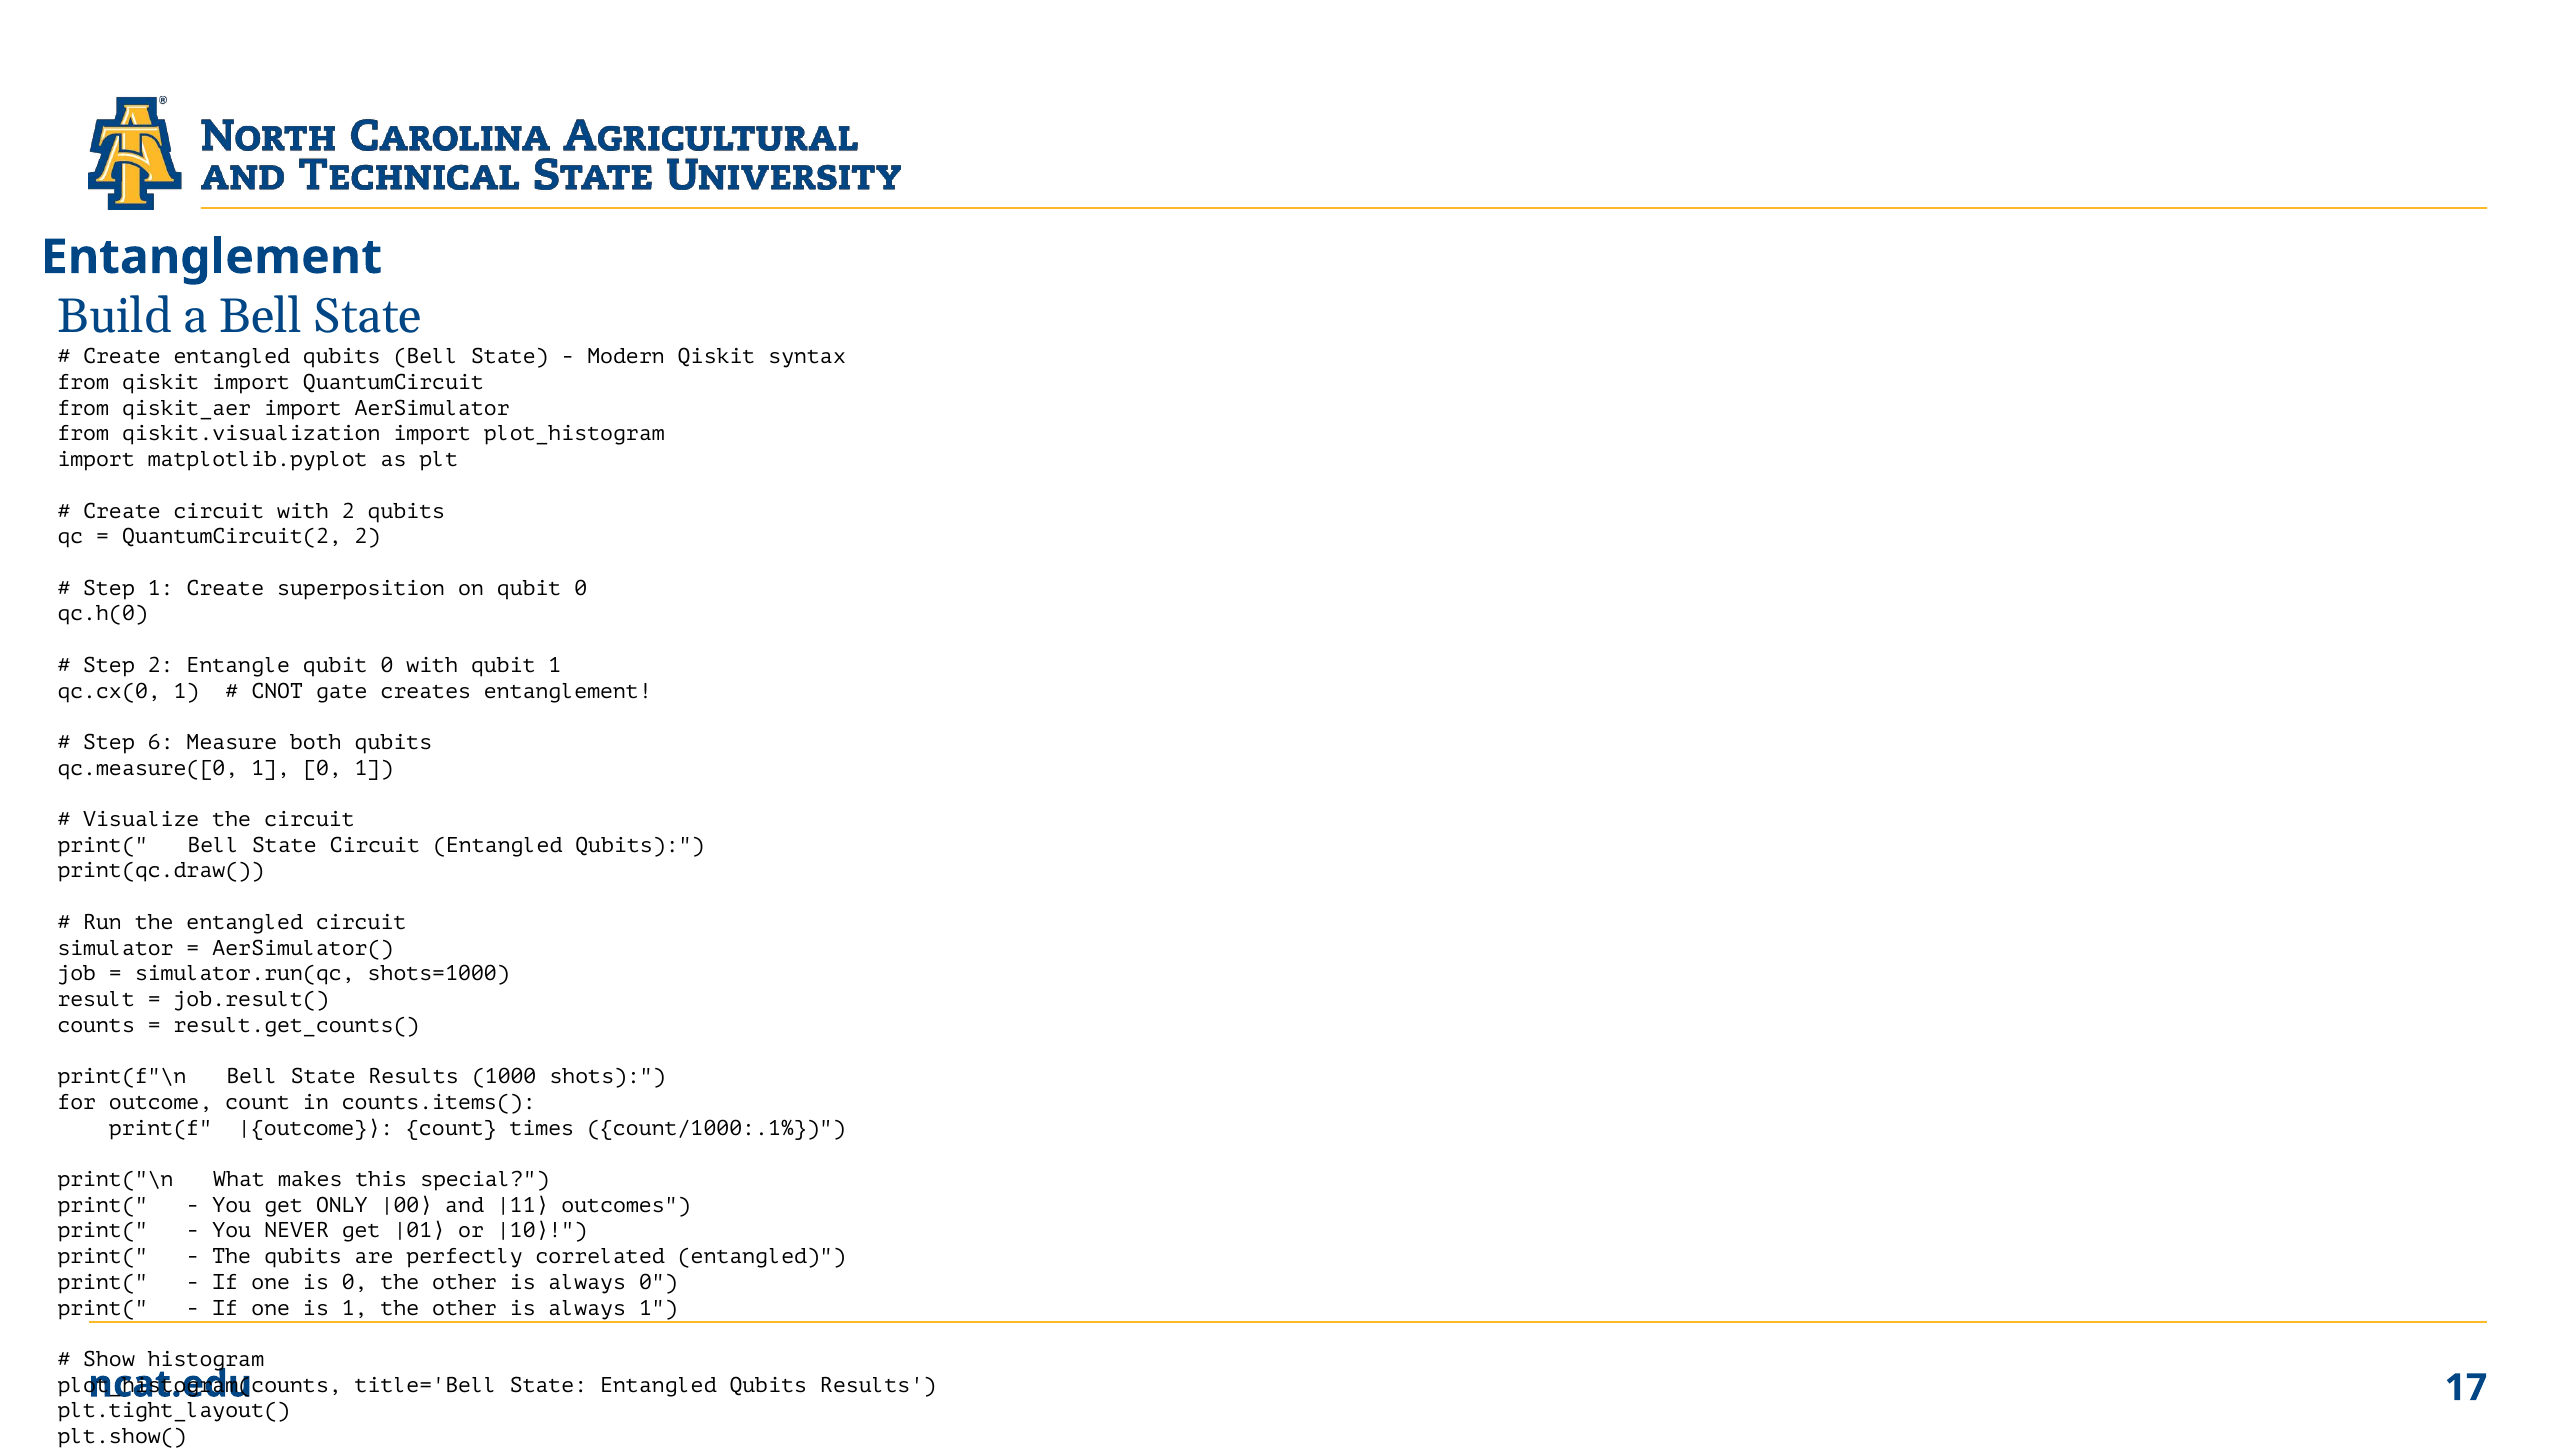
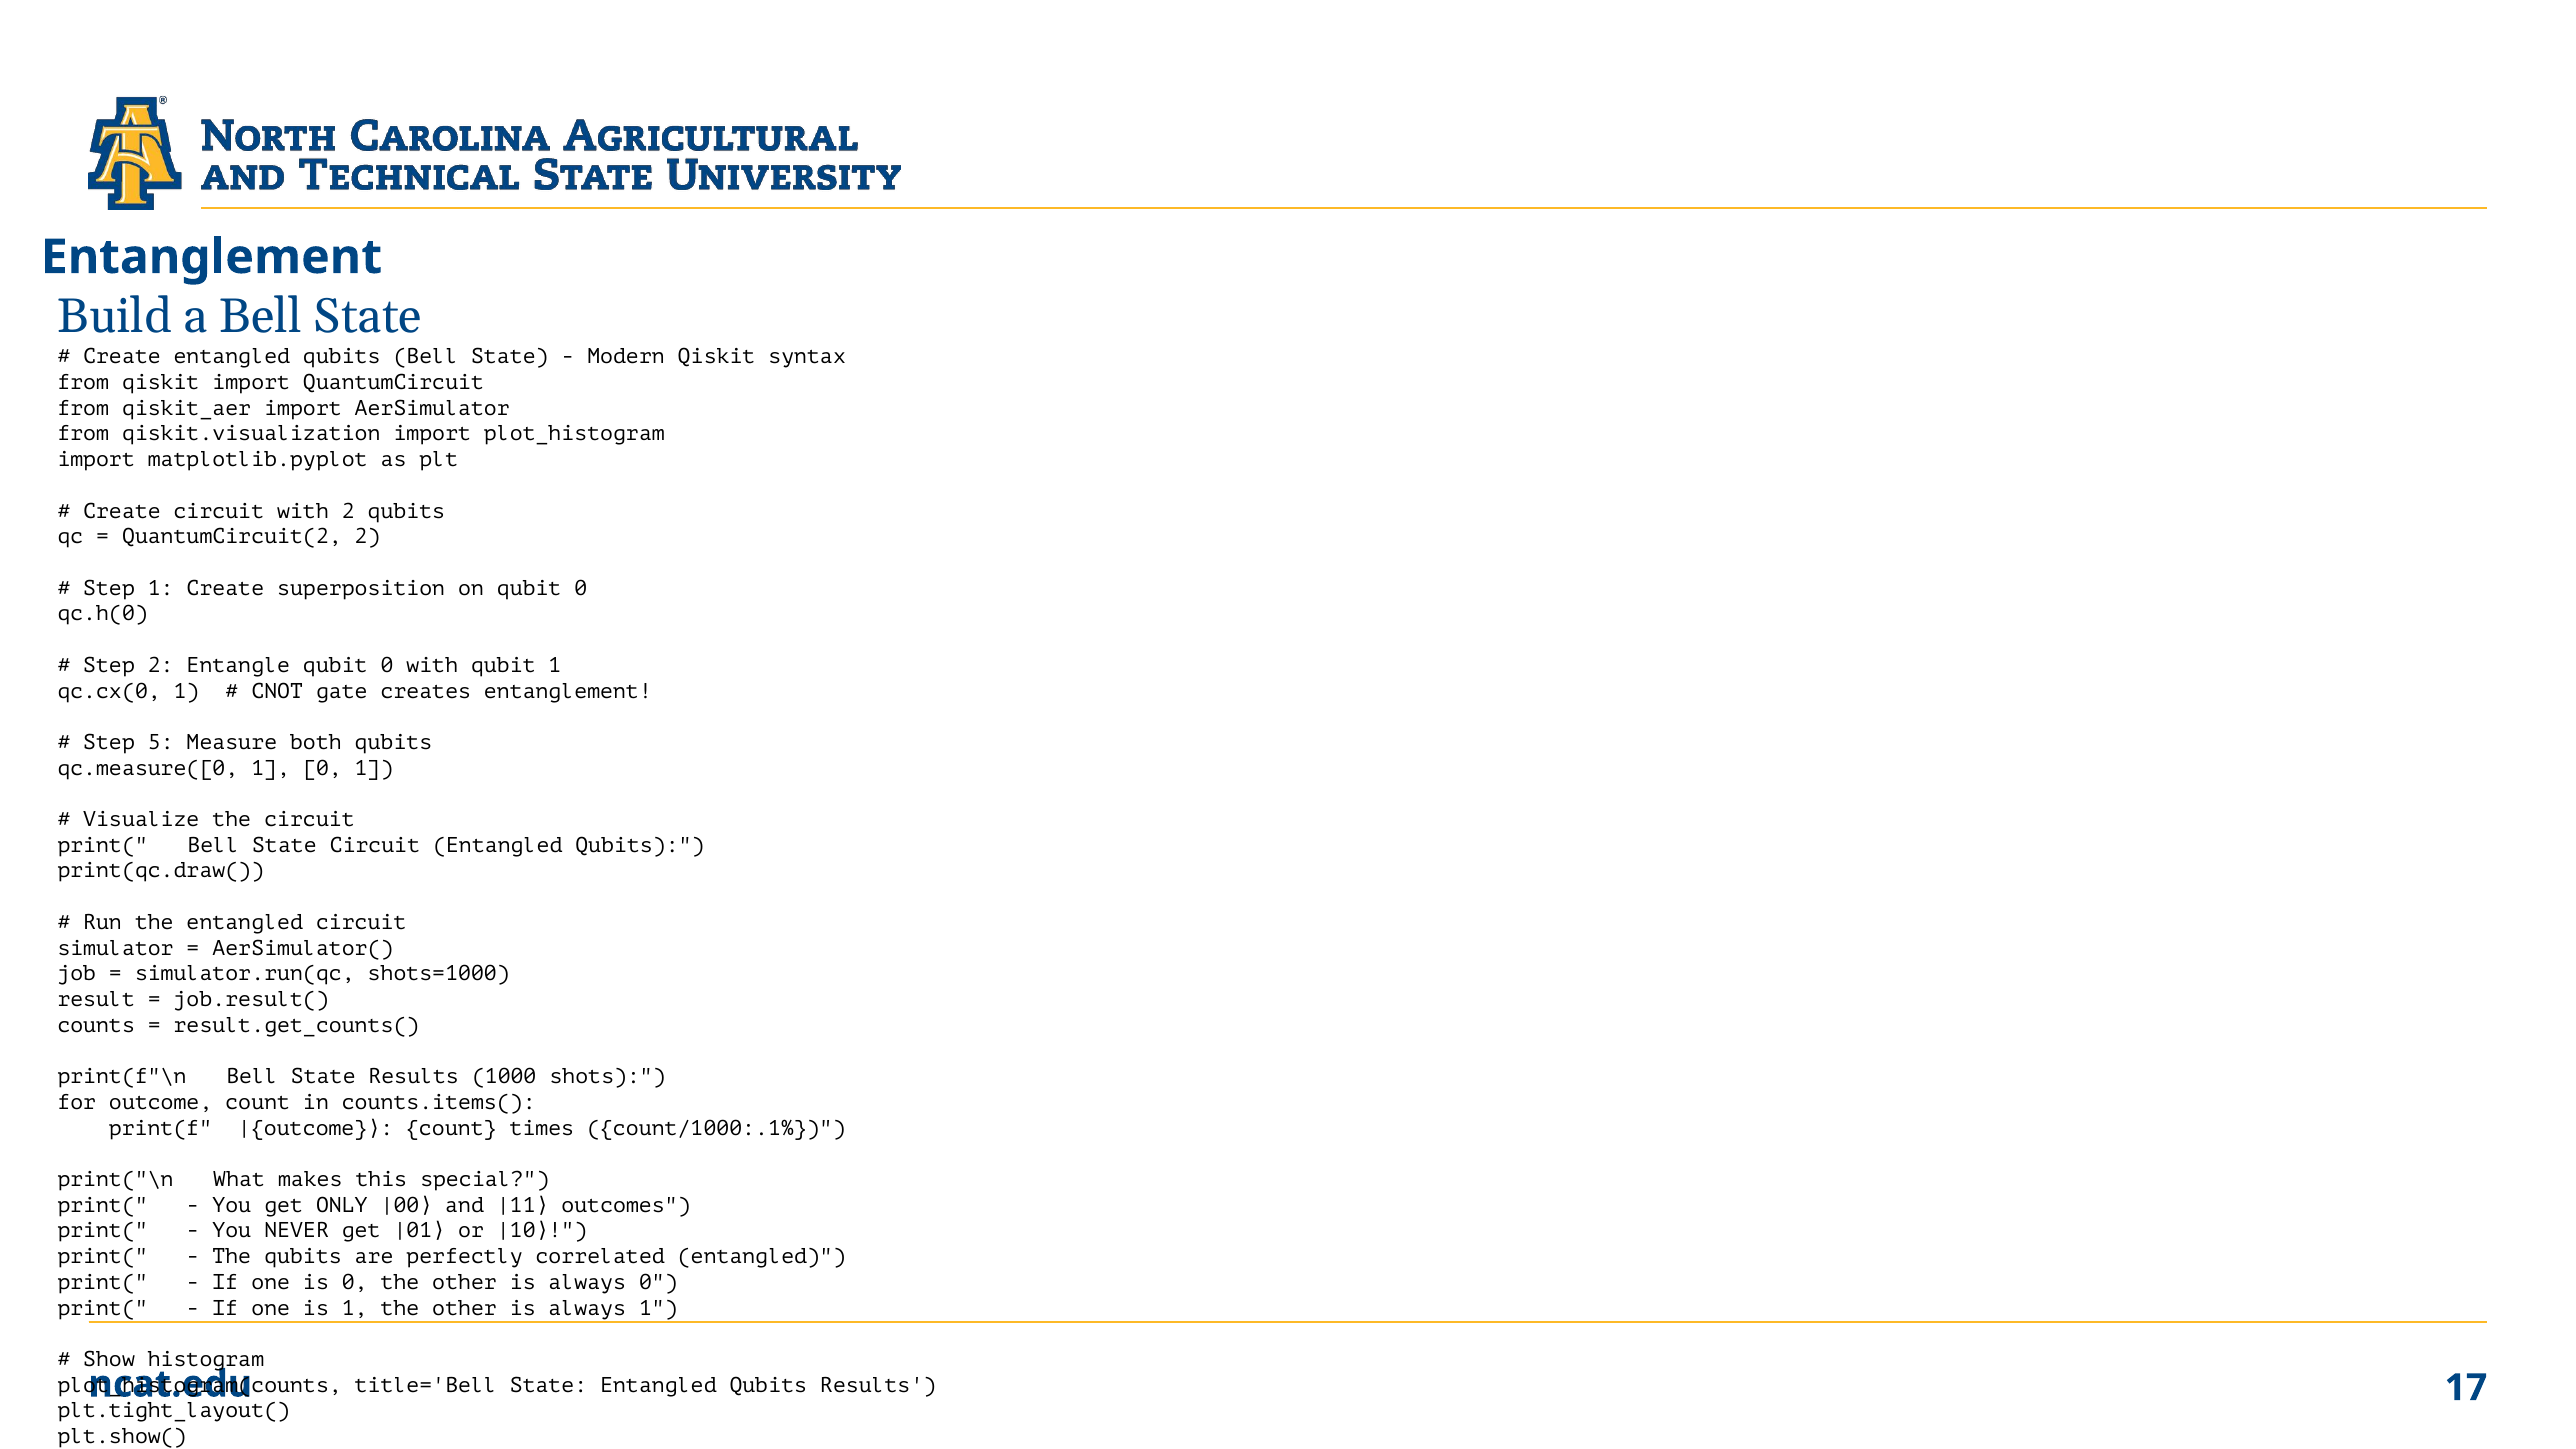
6: 6 -> 5 (161, 742)
